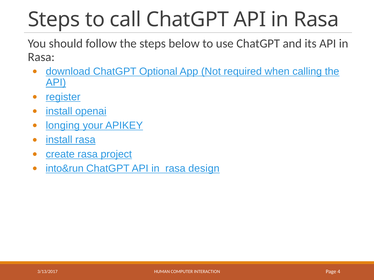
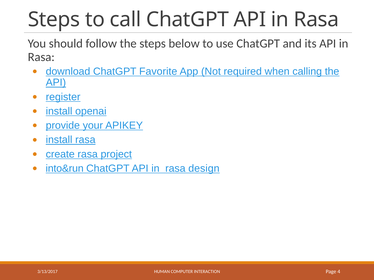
Optional: Optional -> Favorite (158, 71)
longing: longing -> provide (63, 126)
